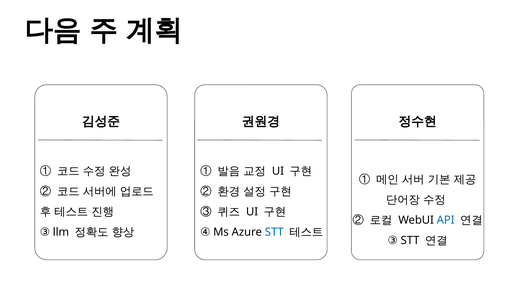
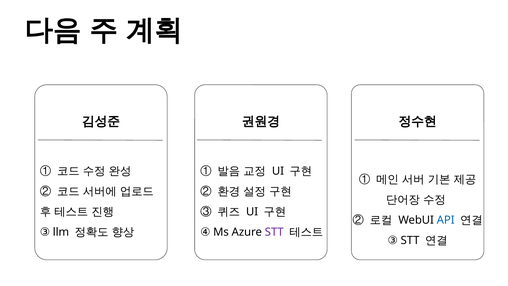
STT colour: blue -> purple (274, 232)
